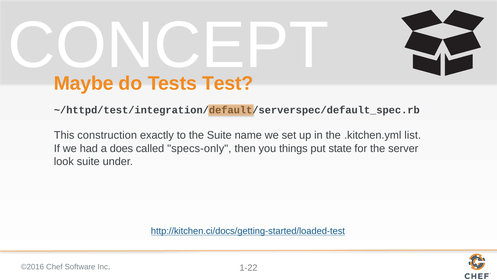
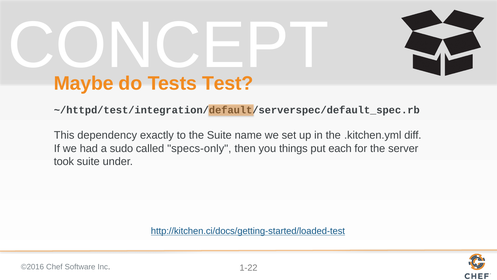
construction: construction -> dependency (107, 135)
list: list -> diff (413, 135)
does: does -> sudo (121, 148)
state: state -> each (340, 148)
look: look -> took (64, 161)
